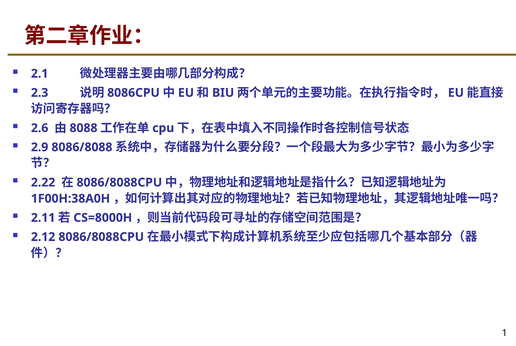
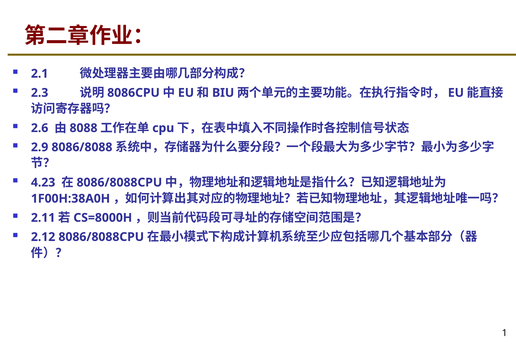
2.22: 2.22 -> 4.23 (43, 183)
